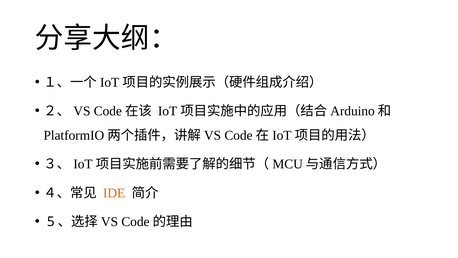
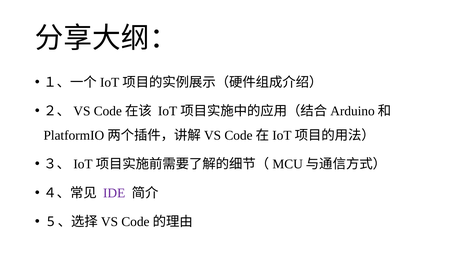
IDE colour: orange -> purple (114, 193)
